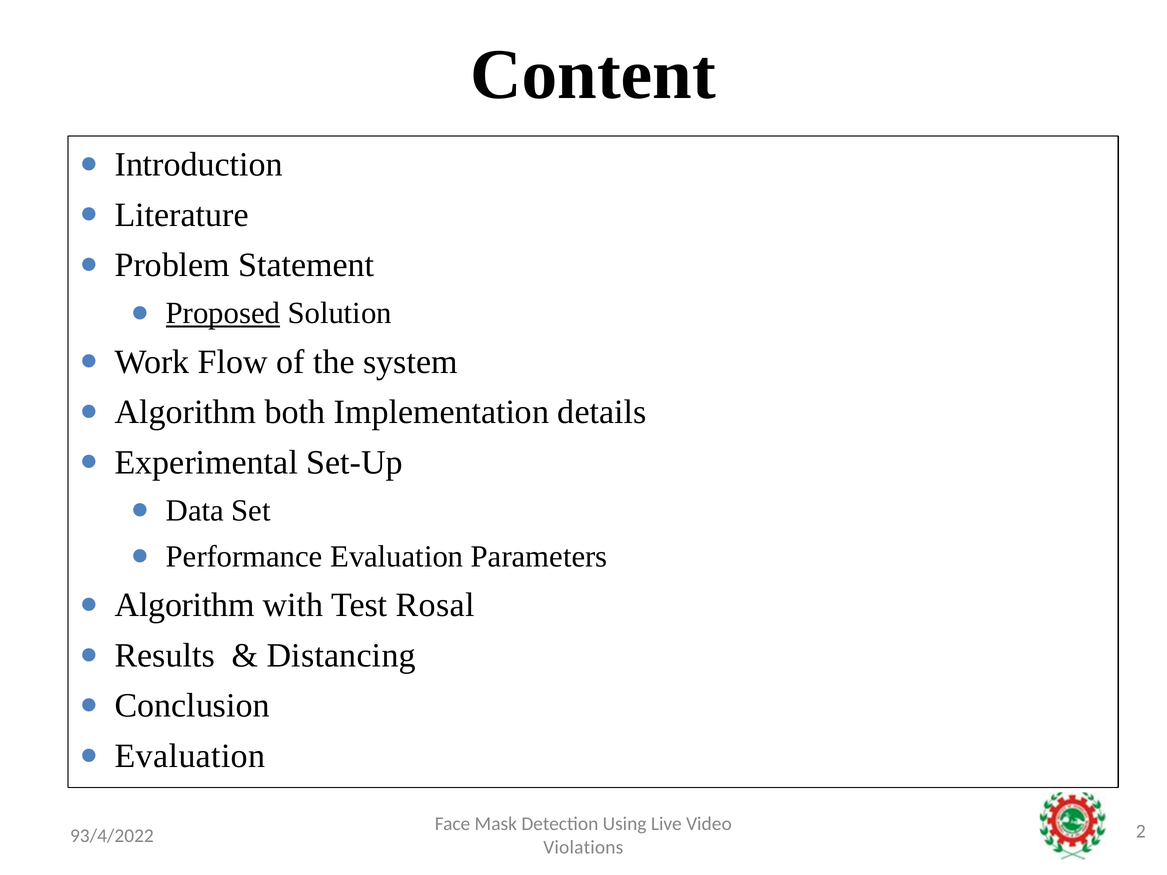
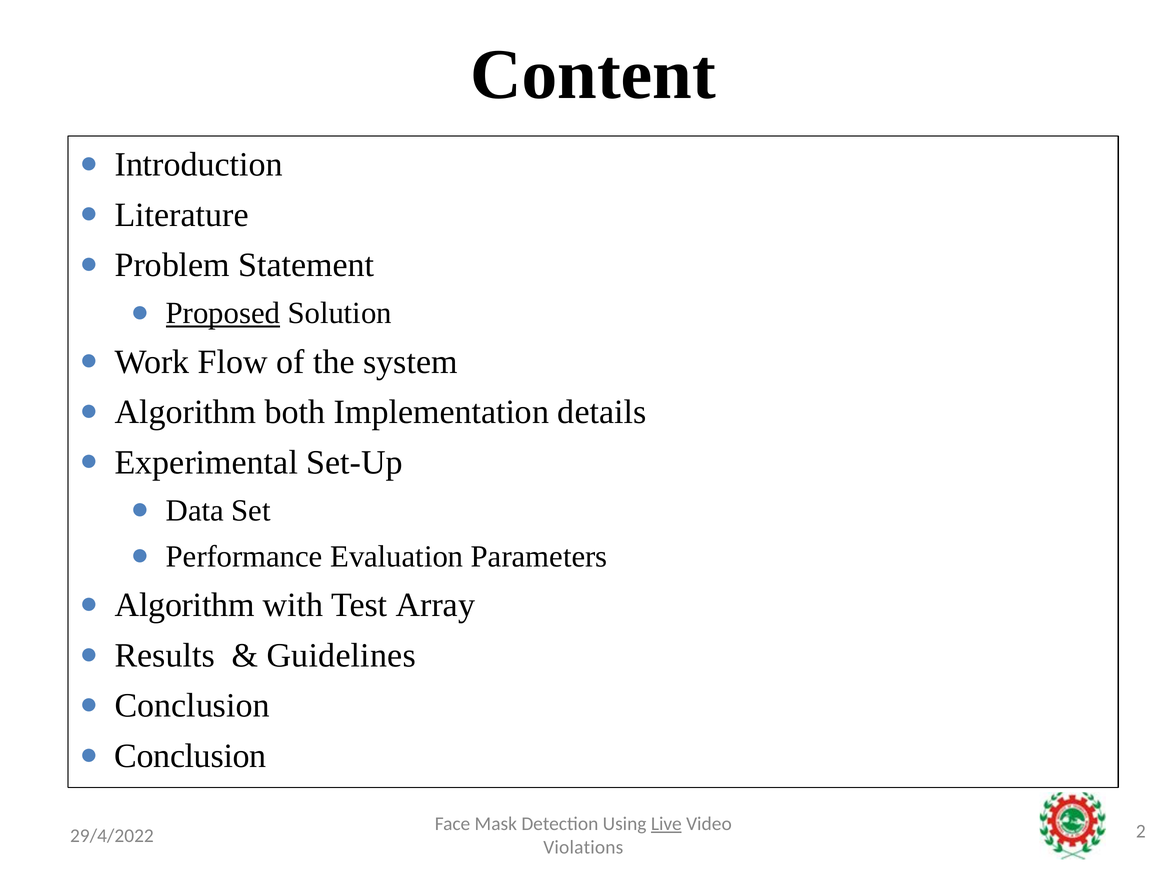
Rosal: Rosal -> Array (435, 605)
Distancing: Distancing -> Guidelines (341, 656)
Evaluation: Evaluation -> Conclusion (190, 756)
Live underline: none -> present (666, 824)
93/4/2022: 93/4/2022 -> 29/4/2022 (112, 836)
